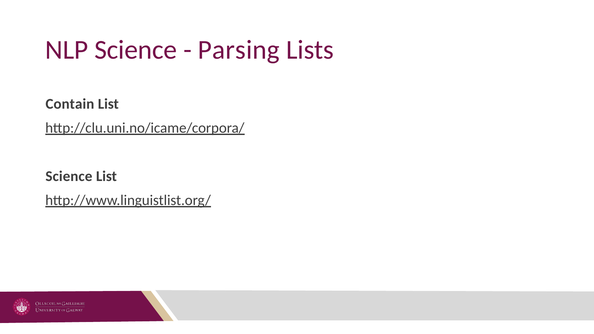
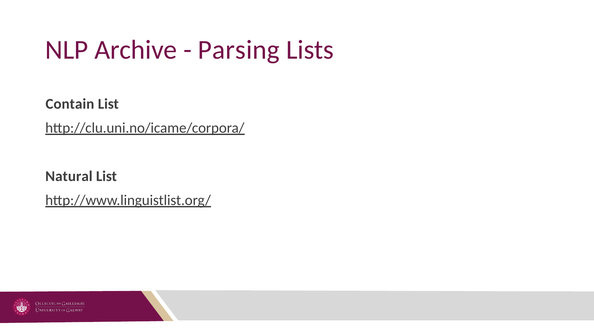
NLP Science: Science -> Archive (136, 50)
Science: Science -> Natural (69, 176)
